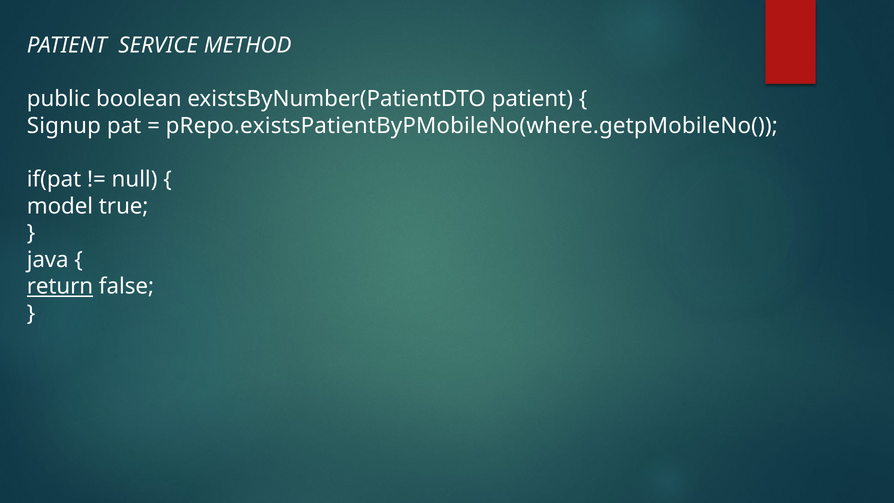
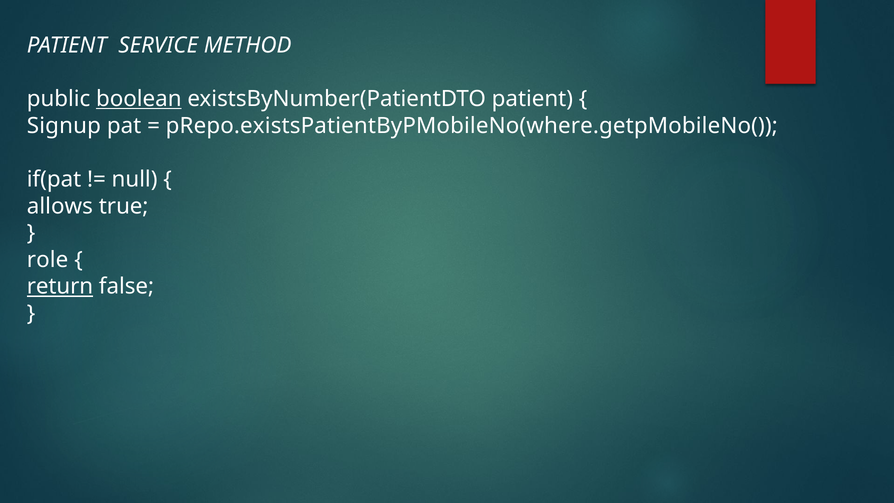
boolean underline: none -> present (139, 99)
model: model -> allows (60, 206)
java: java -> role (48, 260)
